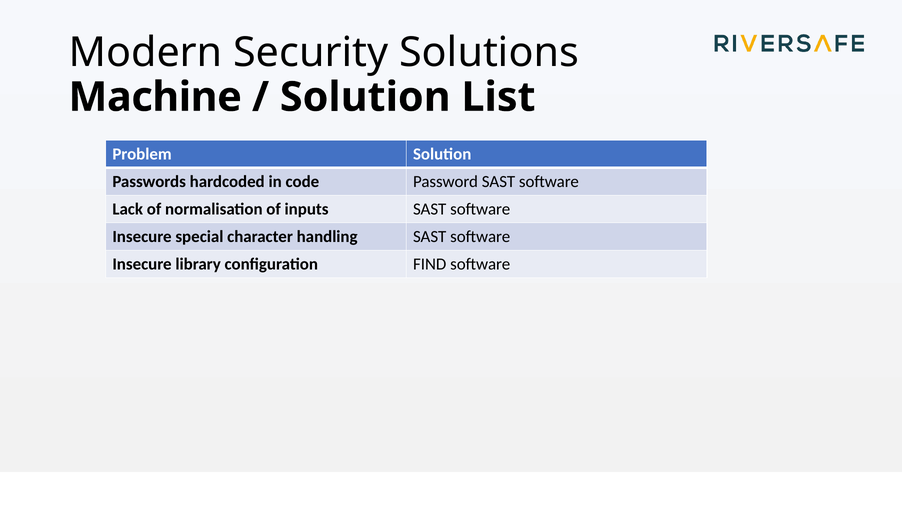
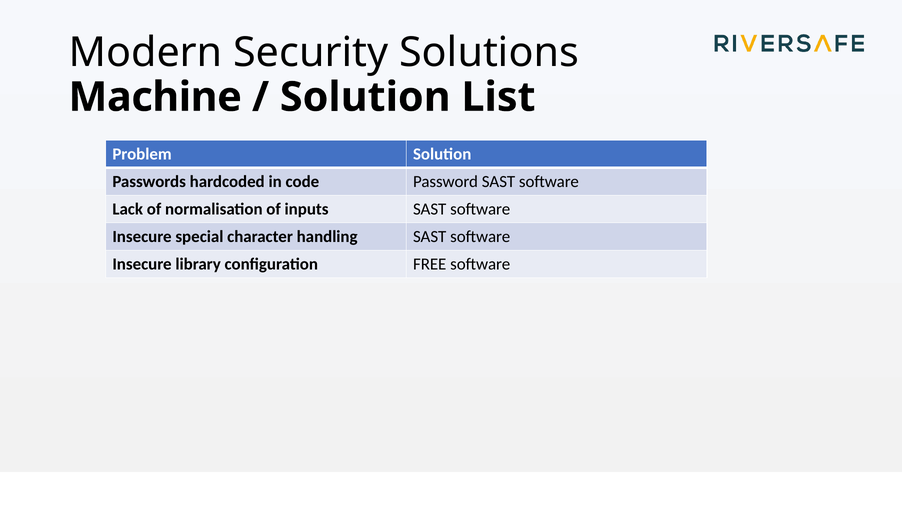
FIND: FIND -> FREE (430, 264)
